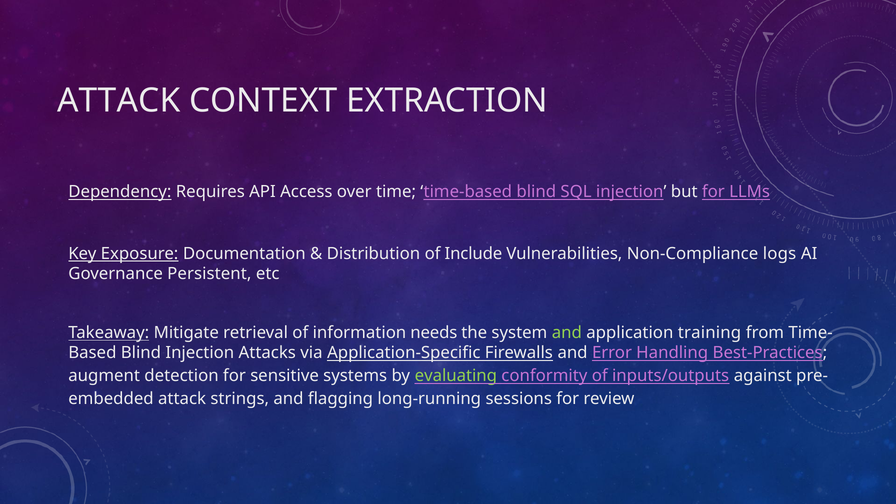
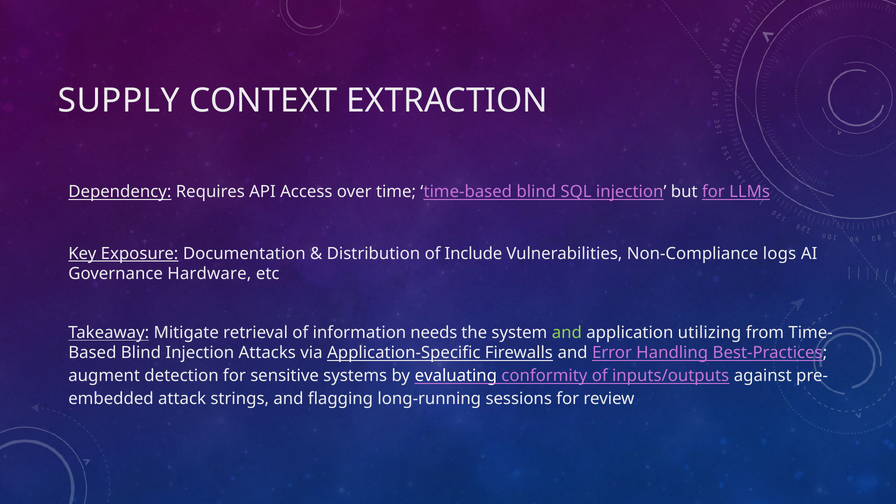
ATTACK: ATTACK -> SUPPLY (119, 101)
Persistent: Persistent -> Hardware (209, 274)
training: training -> utilizing (710, 333)
evaluating colour: light green -> white (456, 376)
